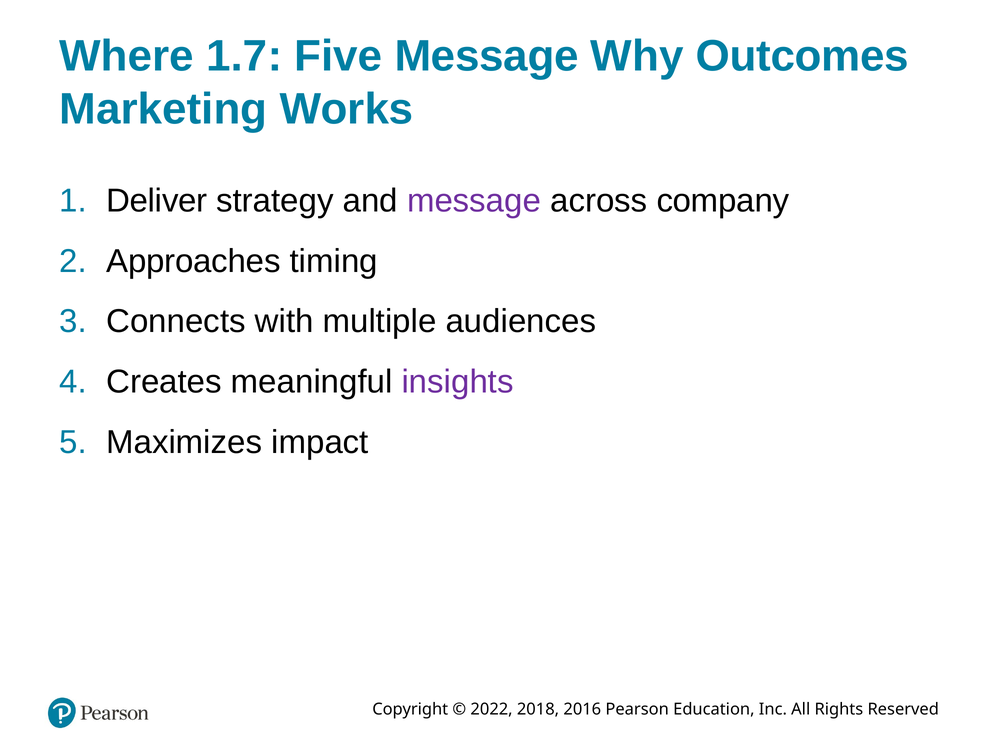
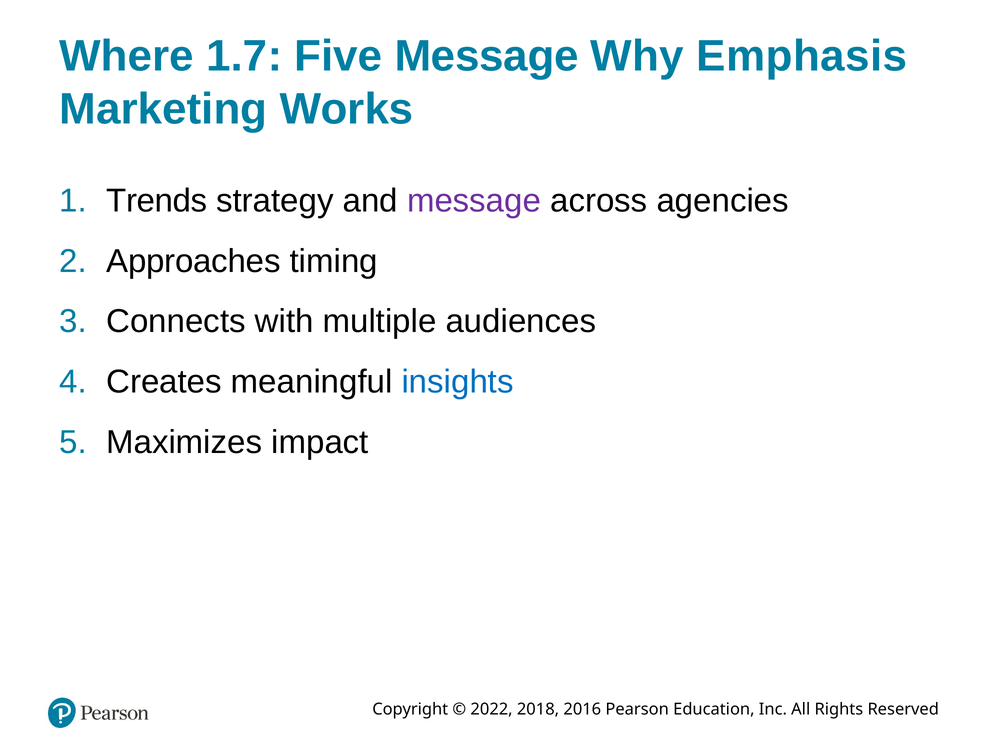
Outcomes: Outcomes -> Emphasis (802, 56)
Deliver: Deliver -> Trends (157, 201)
company: company -> agencies (723, 201)
insights colour: purple -> blue (458, 381)
